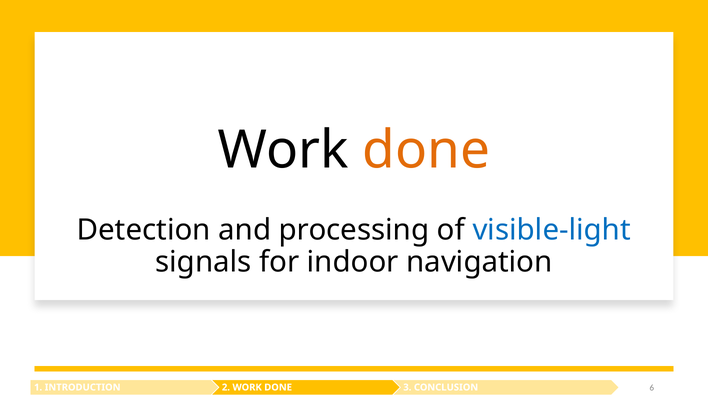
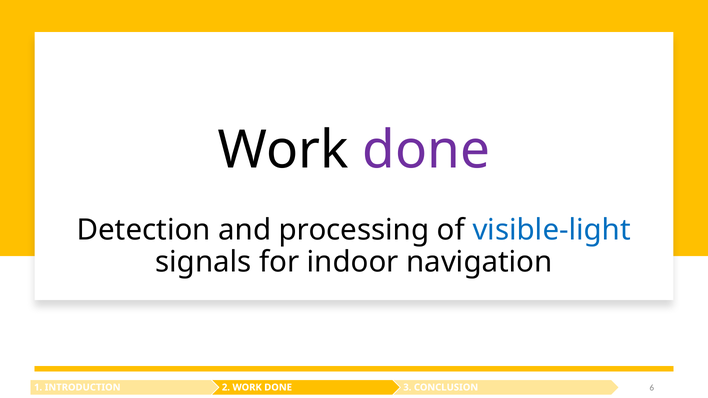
done colour: orange -> purple (426, 150)
